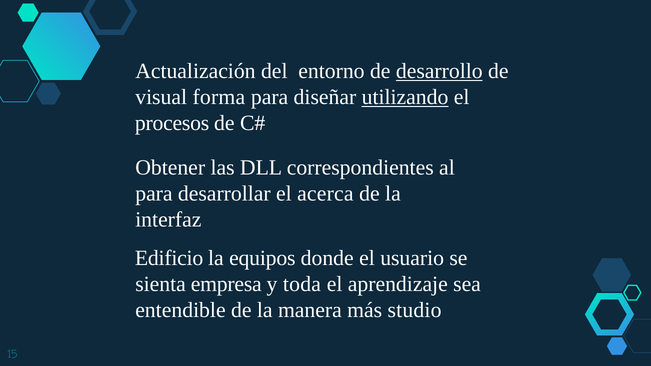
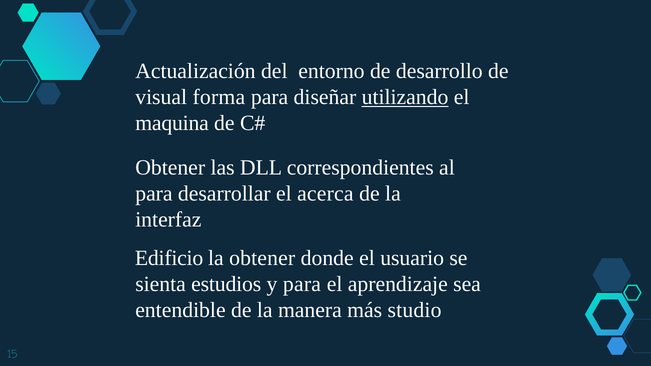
desarrollo underline: present -> none (439, 71)
procesos: procesos -> maquina (172, 123)
la equipos: equipos -> obtener (262, 258)
empresa: empresa -> estudios (226, 284)
y toda: toda -> para (302, 284)
